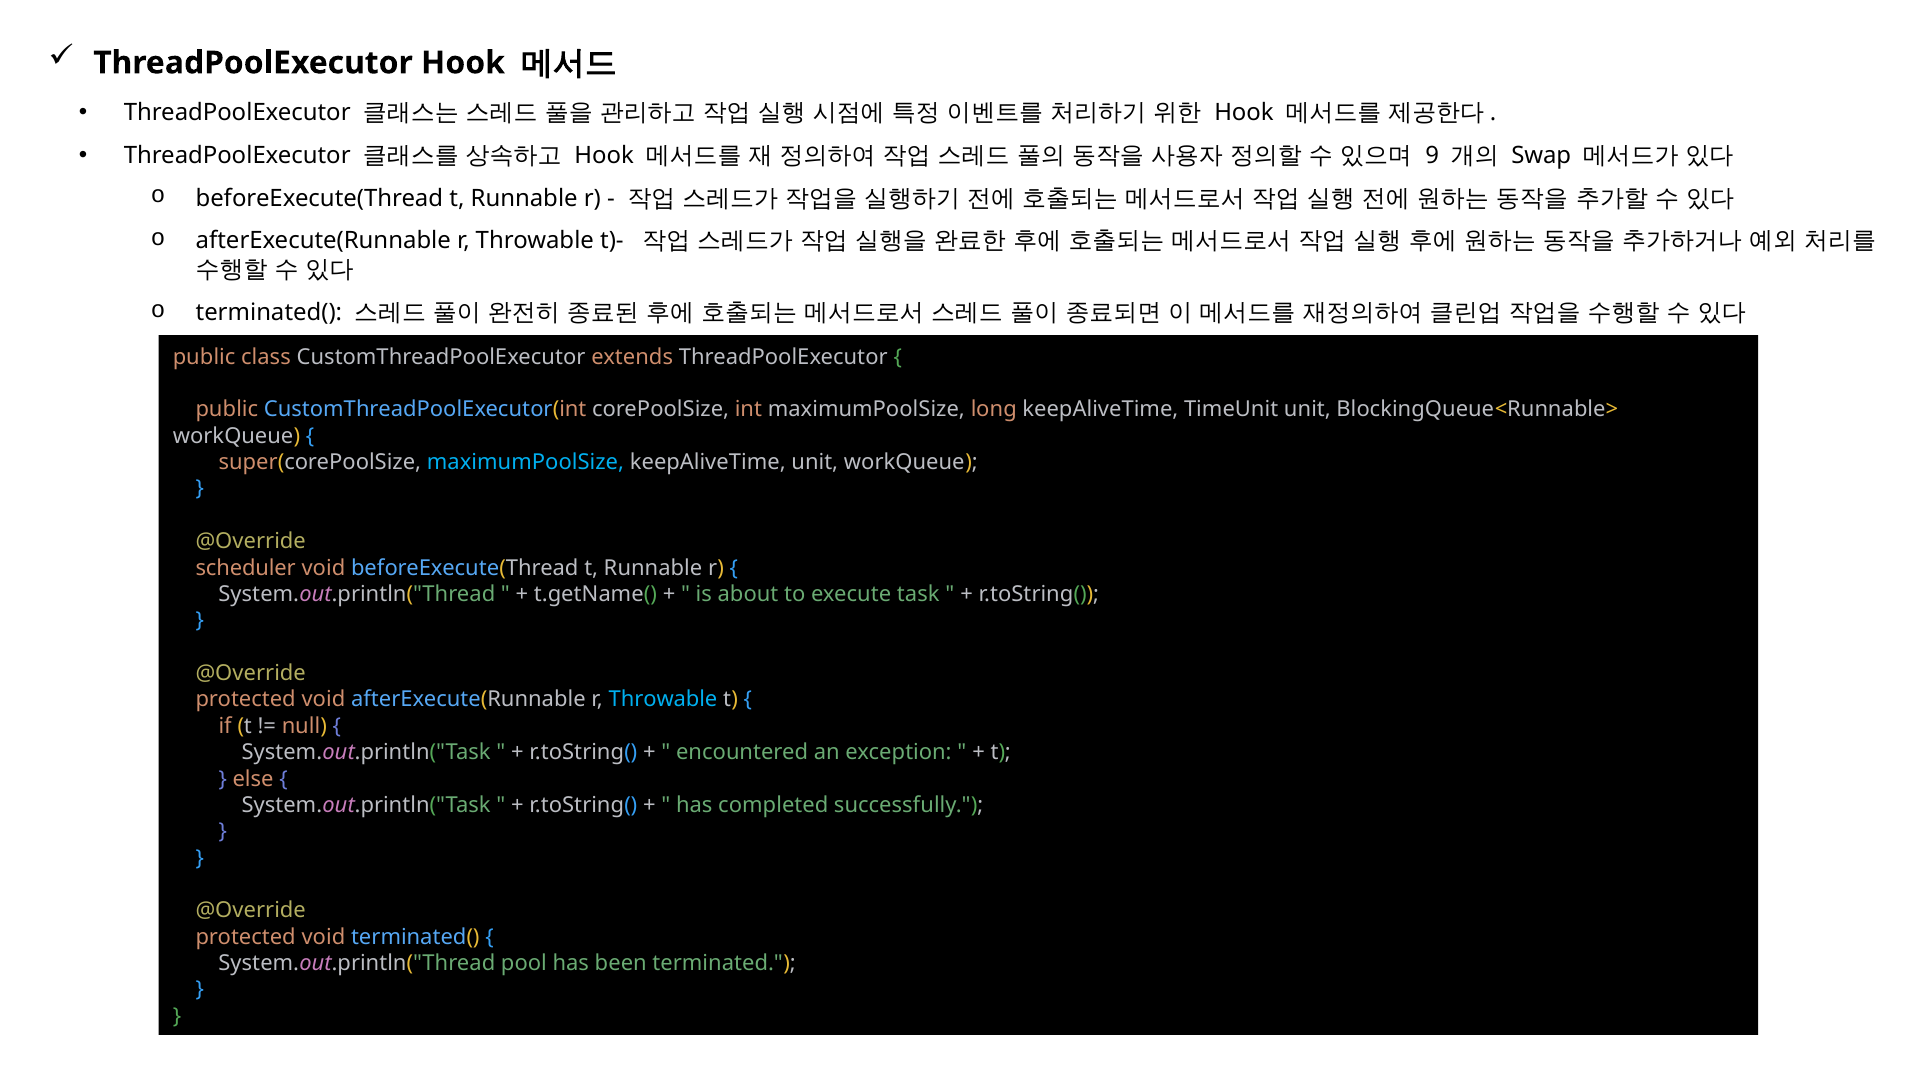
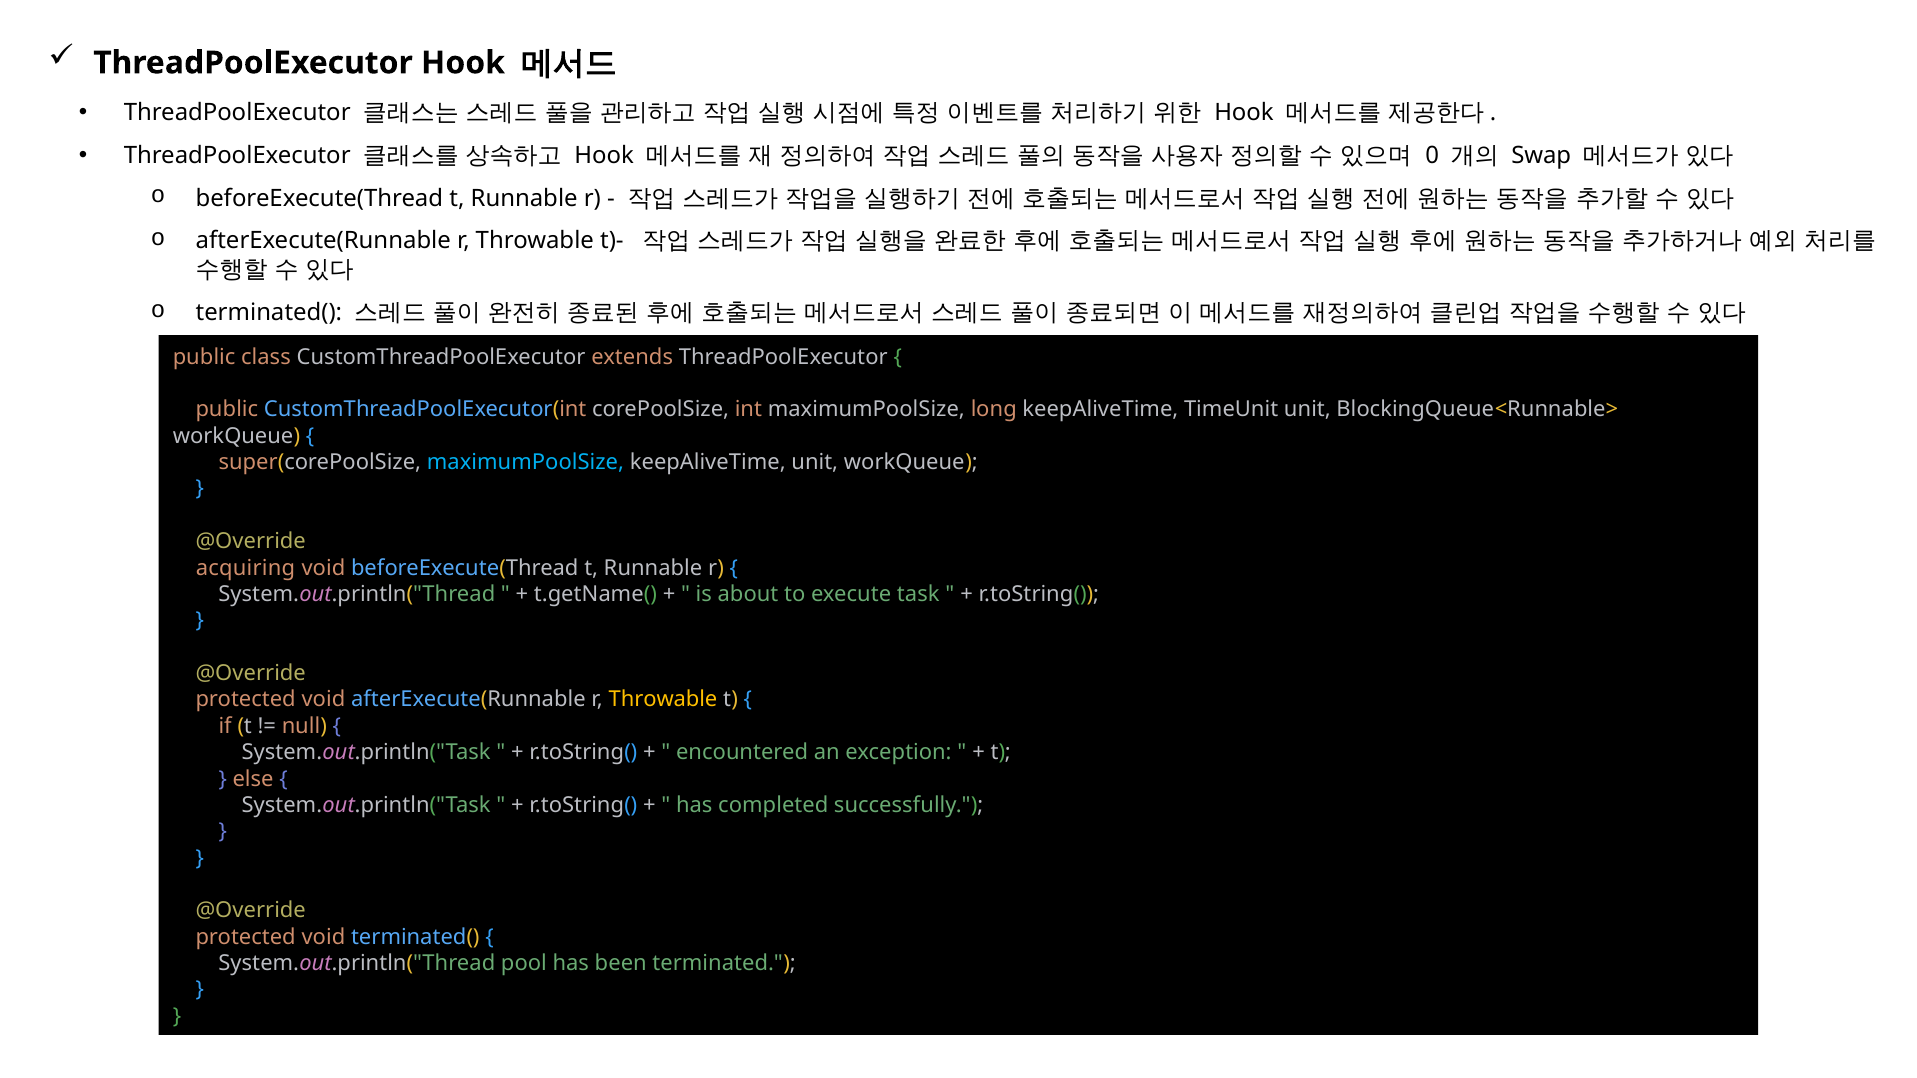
9: 9 -> 0 (1432, 156)
scheduler: scheduler -> acquiring (246, 568)
Throwable colour: light blue -> yellow (663, 700)
